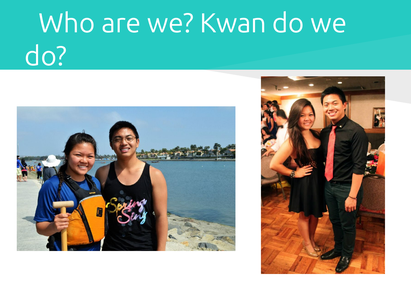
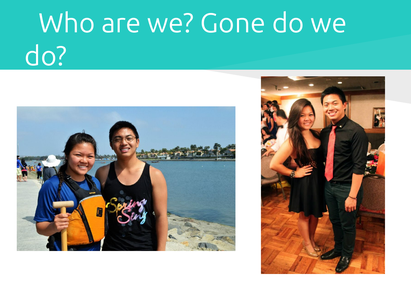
Kwan: Kwan -> Gone (233, 24)
